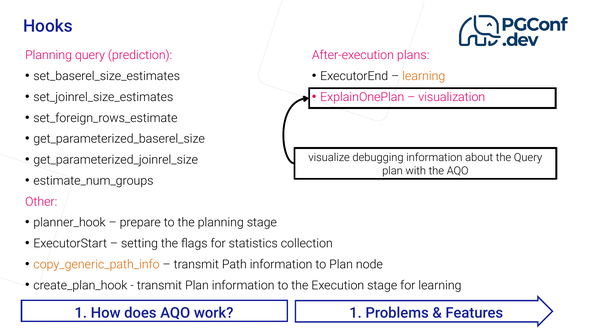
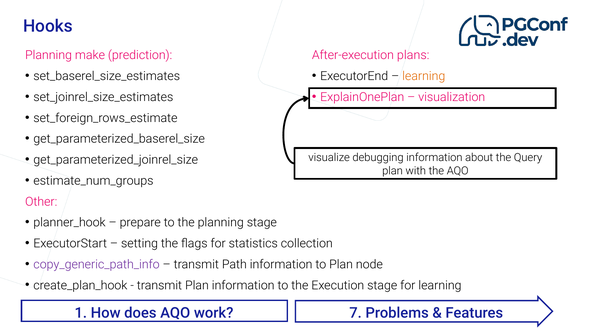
Planning query: query -> make (90, 55)
copy_generic_path_info colour: orange -> purple (97, 265)
work 1: 1 -> 7 (356, 313)
